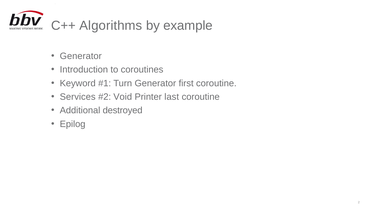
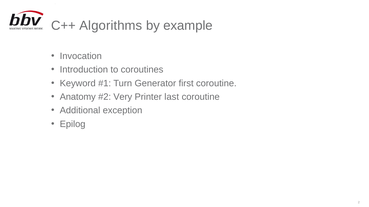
Generator: Generator -> Invocation (81, 56)
Services: Services -> Anatomy (78, 97)
Void: Void -> Very (123, 97)
destroyed: destroyed -> exception (123, 111)
